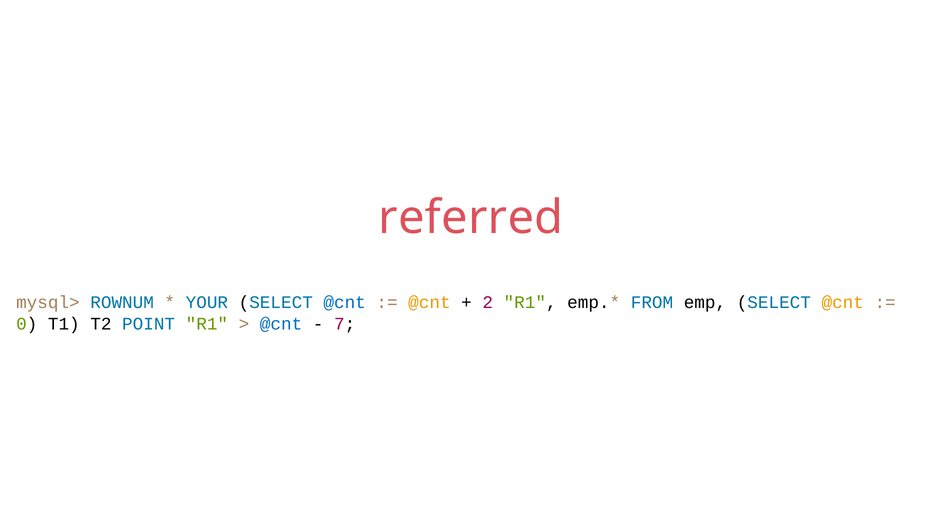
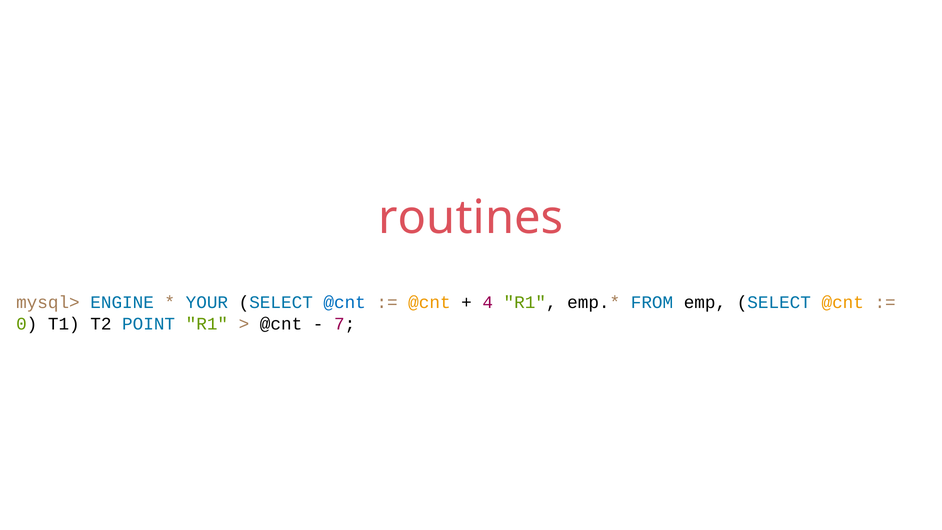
referred: referred -> routines (471, 218)
ROWNUM: ROWNUM -> ENGINE (122, 302)
2: 2 -> 4 (488, 302)
@cnt colour: blue -> black (281, 324)
